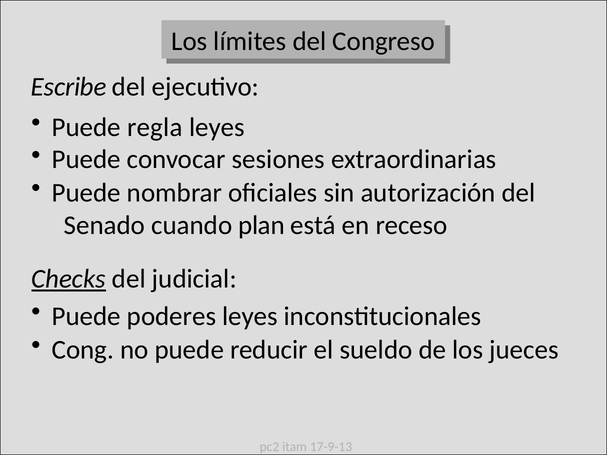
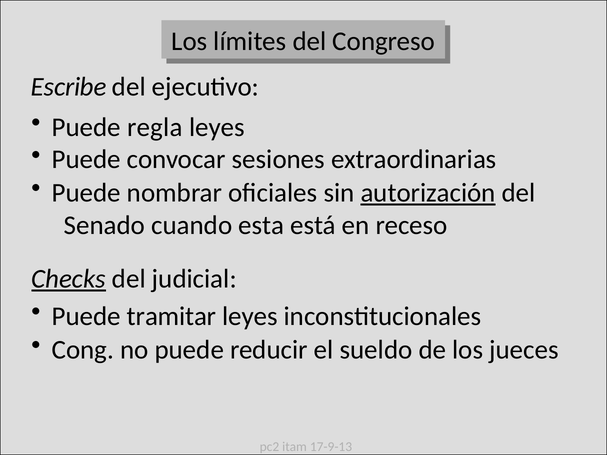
autorización underline: none -> present (428, 193)
plan: plan -> esta (261, 225)
poderes: poderes -> tramitar (172, 316)
